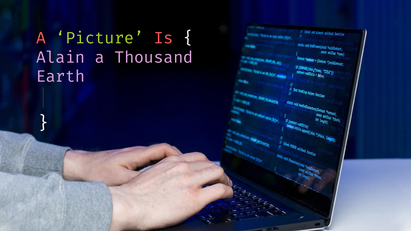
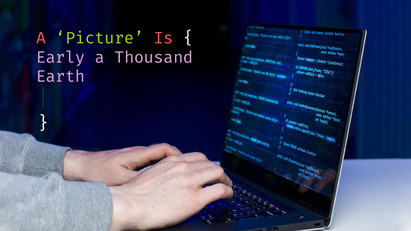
Alain: Alain -> Early (61, 58)
